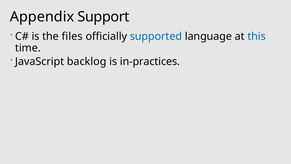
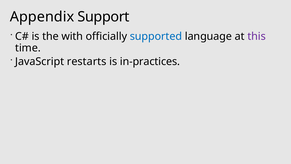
files: files -> with (72, 36)
this colour: blue -> purple (257, 36)
backlog: backlog -> restarts (87, 61)
